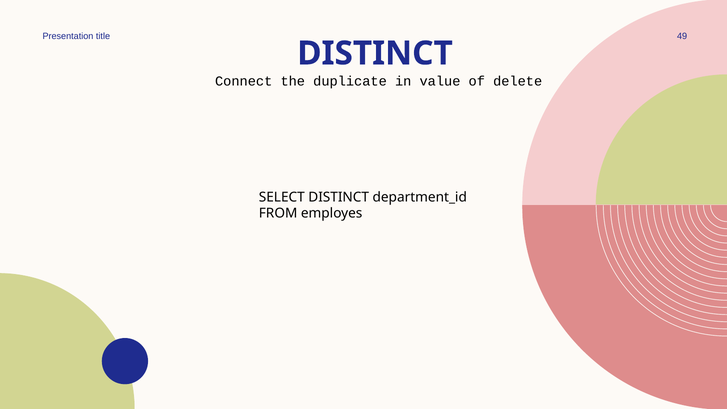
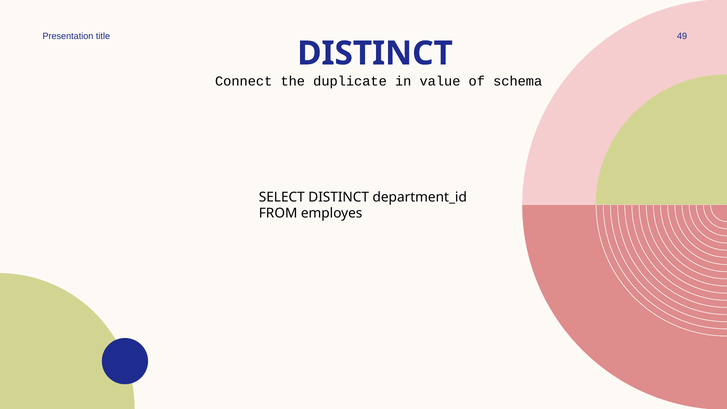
delete: delete -> schema (518, 81)
